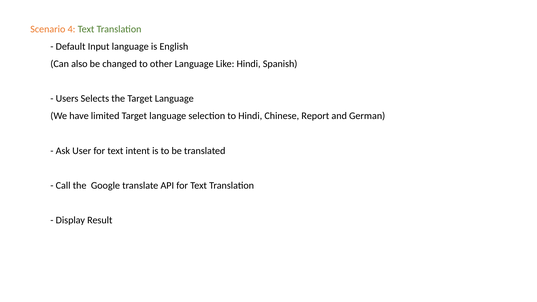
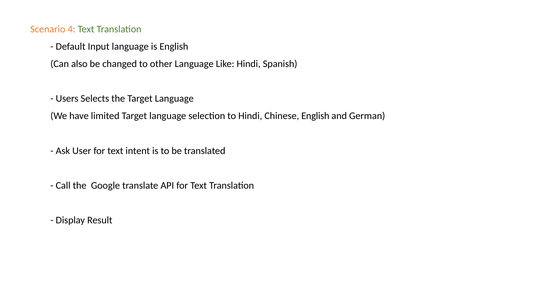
Chinese Report: Report -> English (315, 116)
